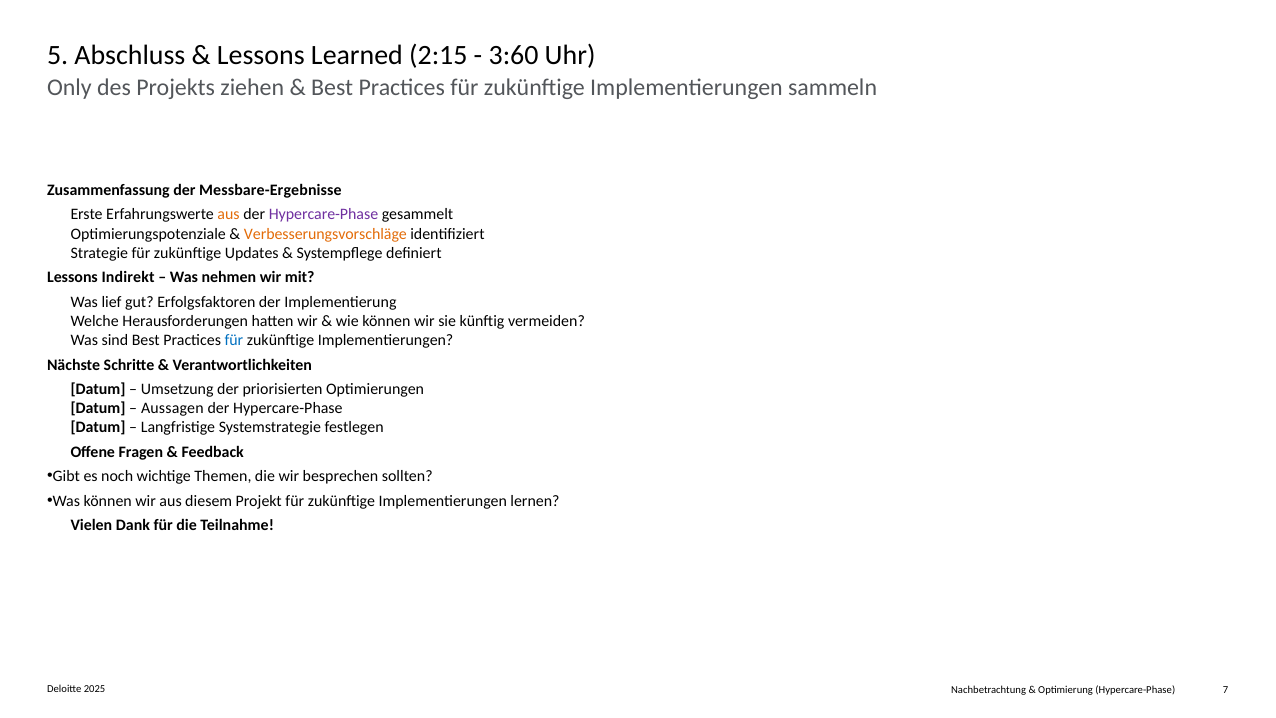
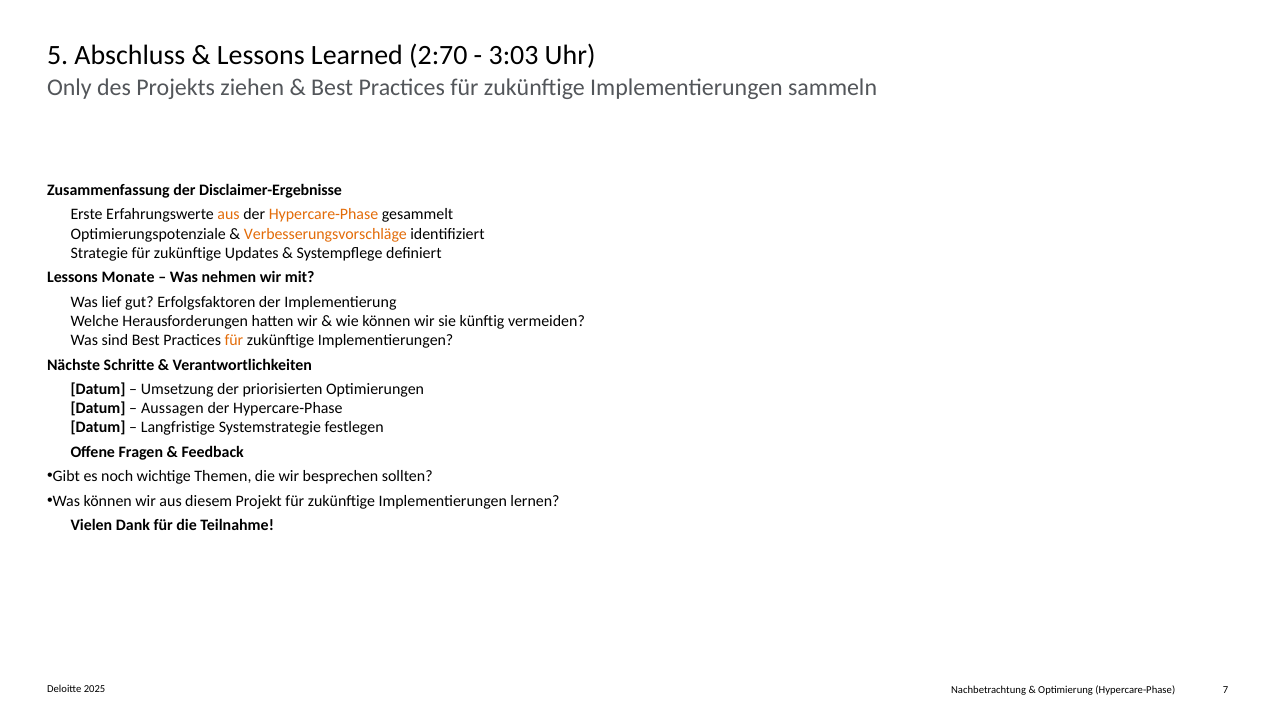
2:15: 2:15 -> 2:70 (438, 55)
3:60: 3:60 -> 3:03 (514, 55)
Messbare-Ergebnisse: Messbare-Ergebnisse -> Disclaimer-Ergebnisse (271, 190)
Hypercare-Phase colour: purple -> orange (323, 215)
Indirekt: Indirekt -> Monate (128, 277)
für colour: blue -> orange (234, 340)
